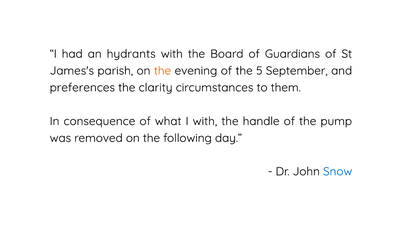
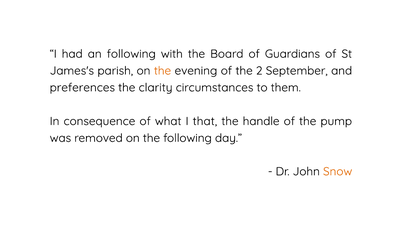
an hydrants: hydrants -> following (131, 54)
5: 5 -> 2 (259, 71)
I with: with -> that (205, 121)
Snow colour: blue -> orange (338, 172)
